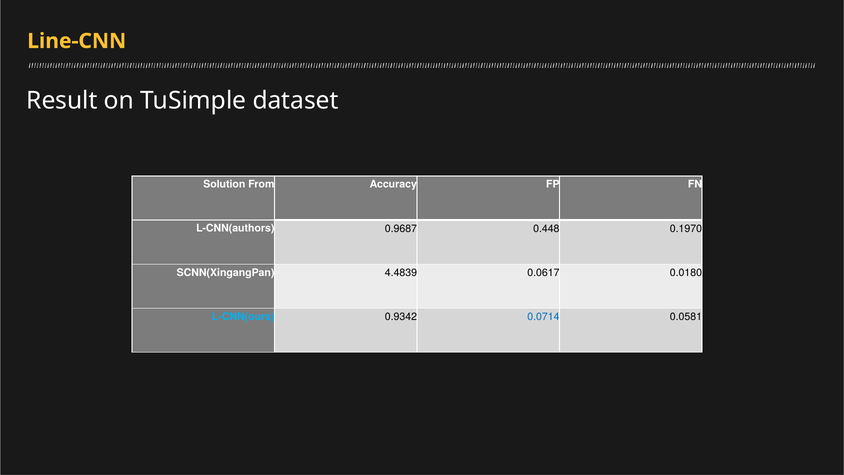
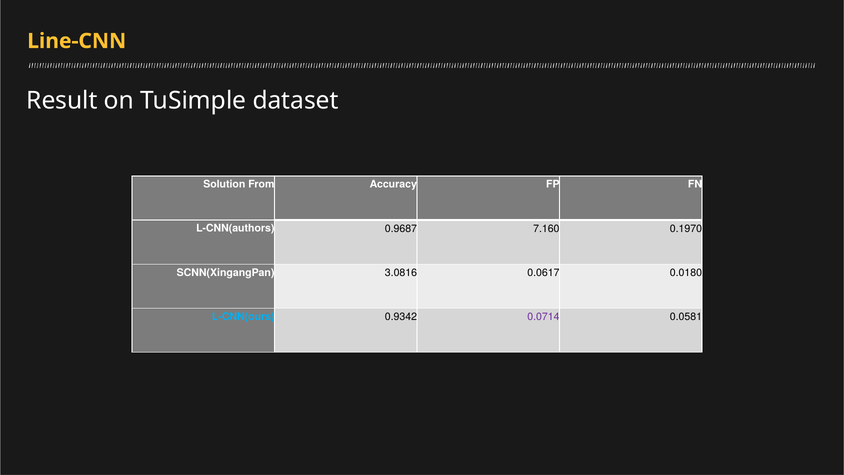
0.448: 0.448 -> 7.160 (546, 229)
4.4839: 4.4839 -> 3.0816 (401, 273)
0.0714 colour: blue -> purple (543, 317)
